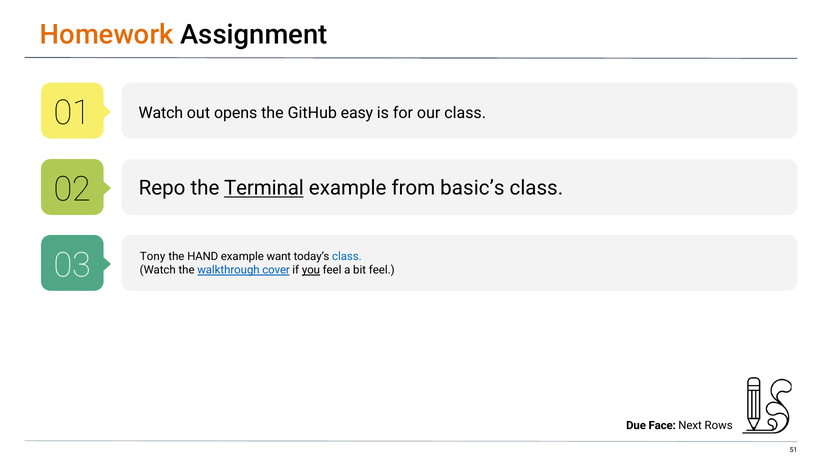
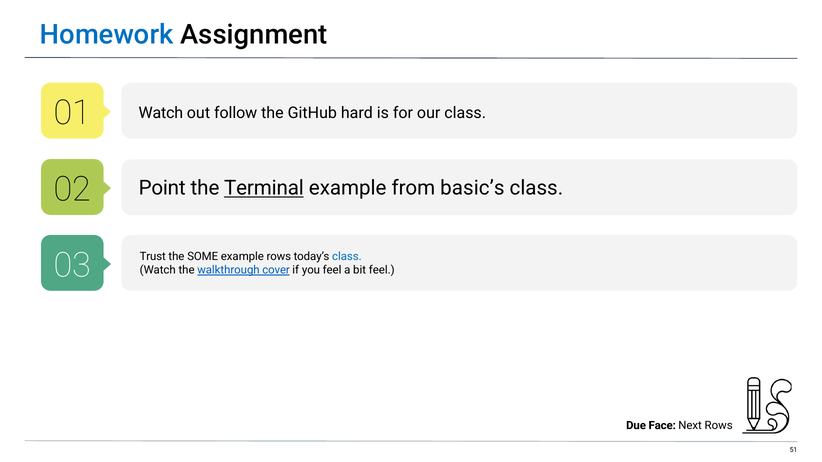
Homework colour: orange -> blue (107, 35)
opens: opens -> follow (236, 113)
easy: easy -> hard (357, 113)
Repo: Repo -> Point (162, 188)
Tony: Tony -> Trust (153, 257)
HAND: HAND -> SOME (203, 257)
example want: want -> rows (279, 257)
you underline: present -> none (311, 270)
